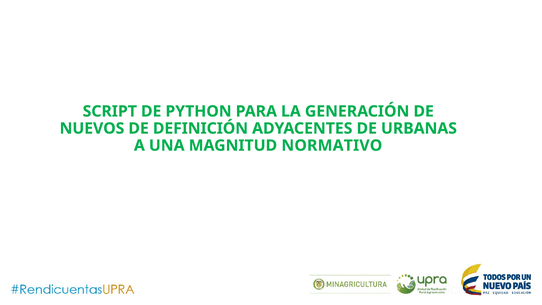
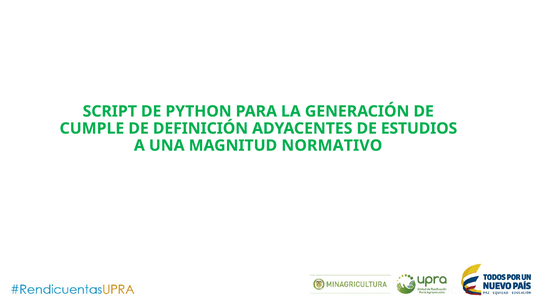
NUEVOS: NUEVOS -> CUMPLE (92, 128)
URBANAS: URBANAS -> ESTUDIOS (419, 128)
